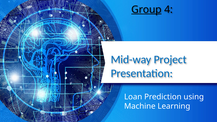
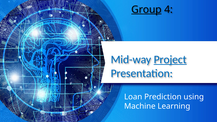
Project underline: none -> present (170, 60)
